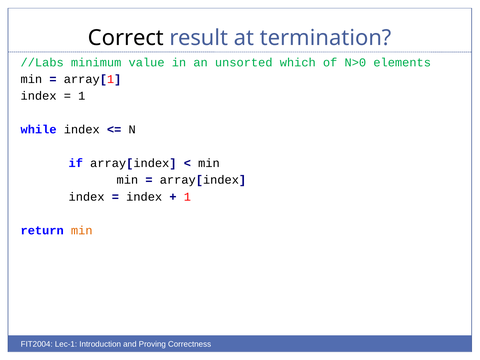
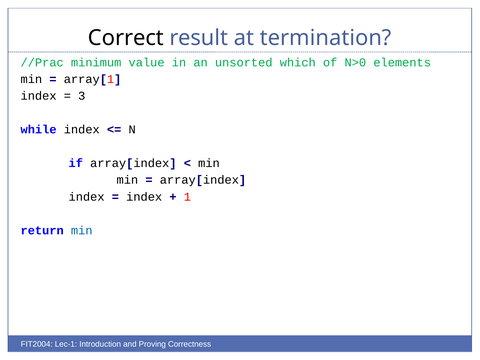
//Labs: //Labs -> //Prac (42, 62)
1: 1 -> 3 (82, 96)
min colour: orange -> blue (82, 230)
